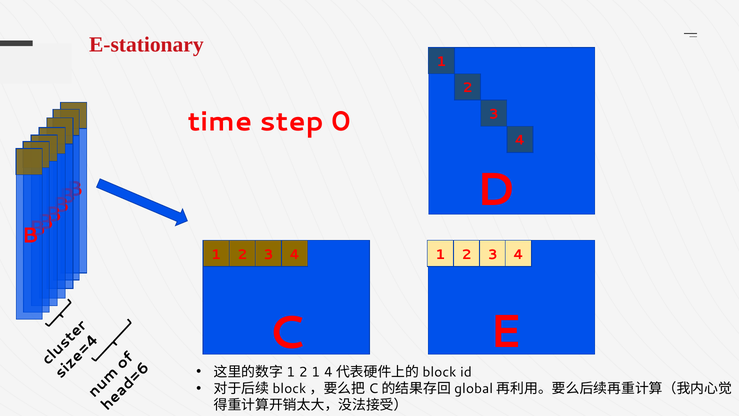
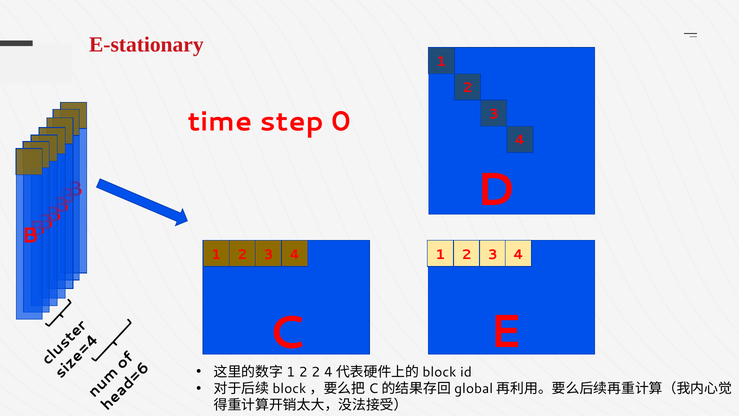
2 1: 1 -> 2 (316, 372)
